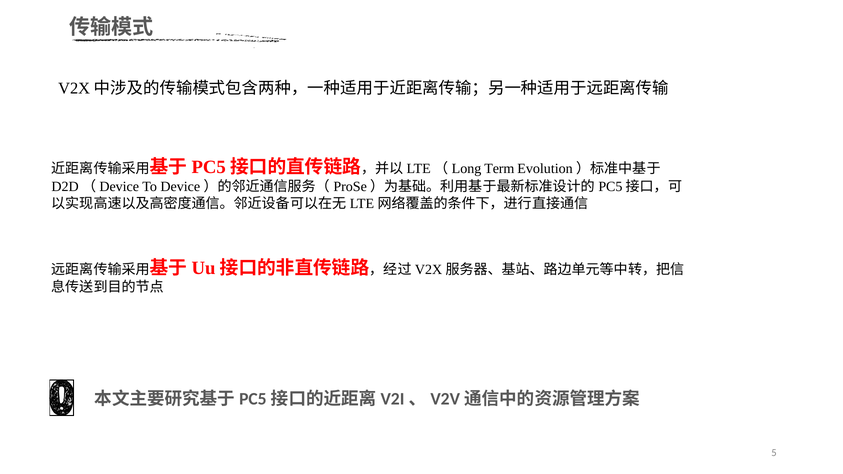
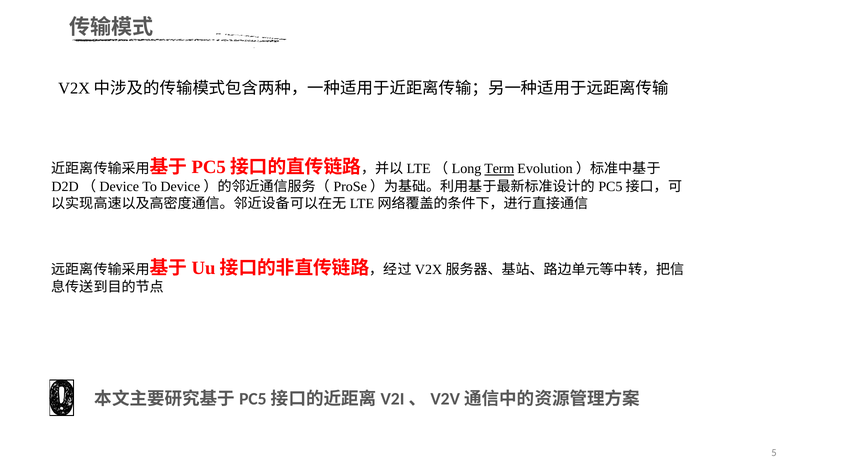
Term underline: none -> present (499, 169)
